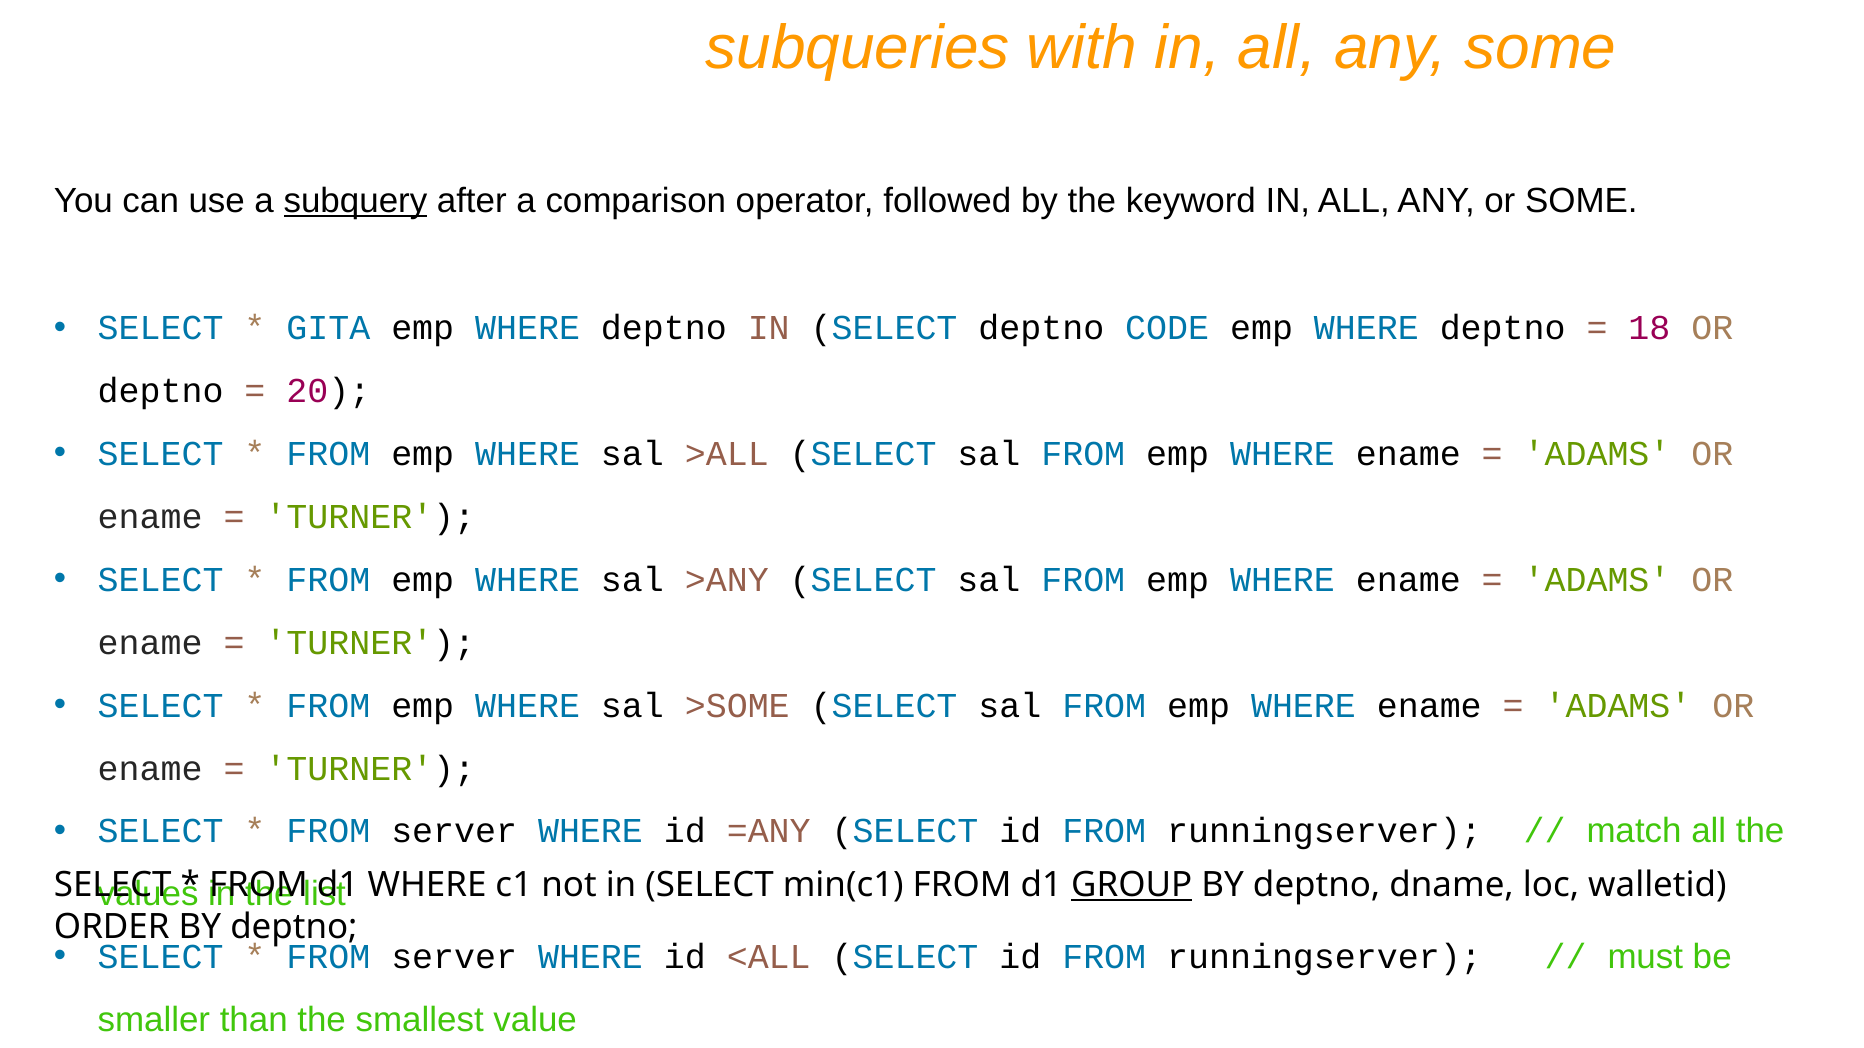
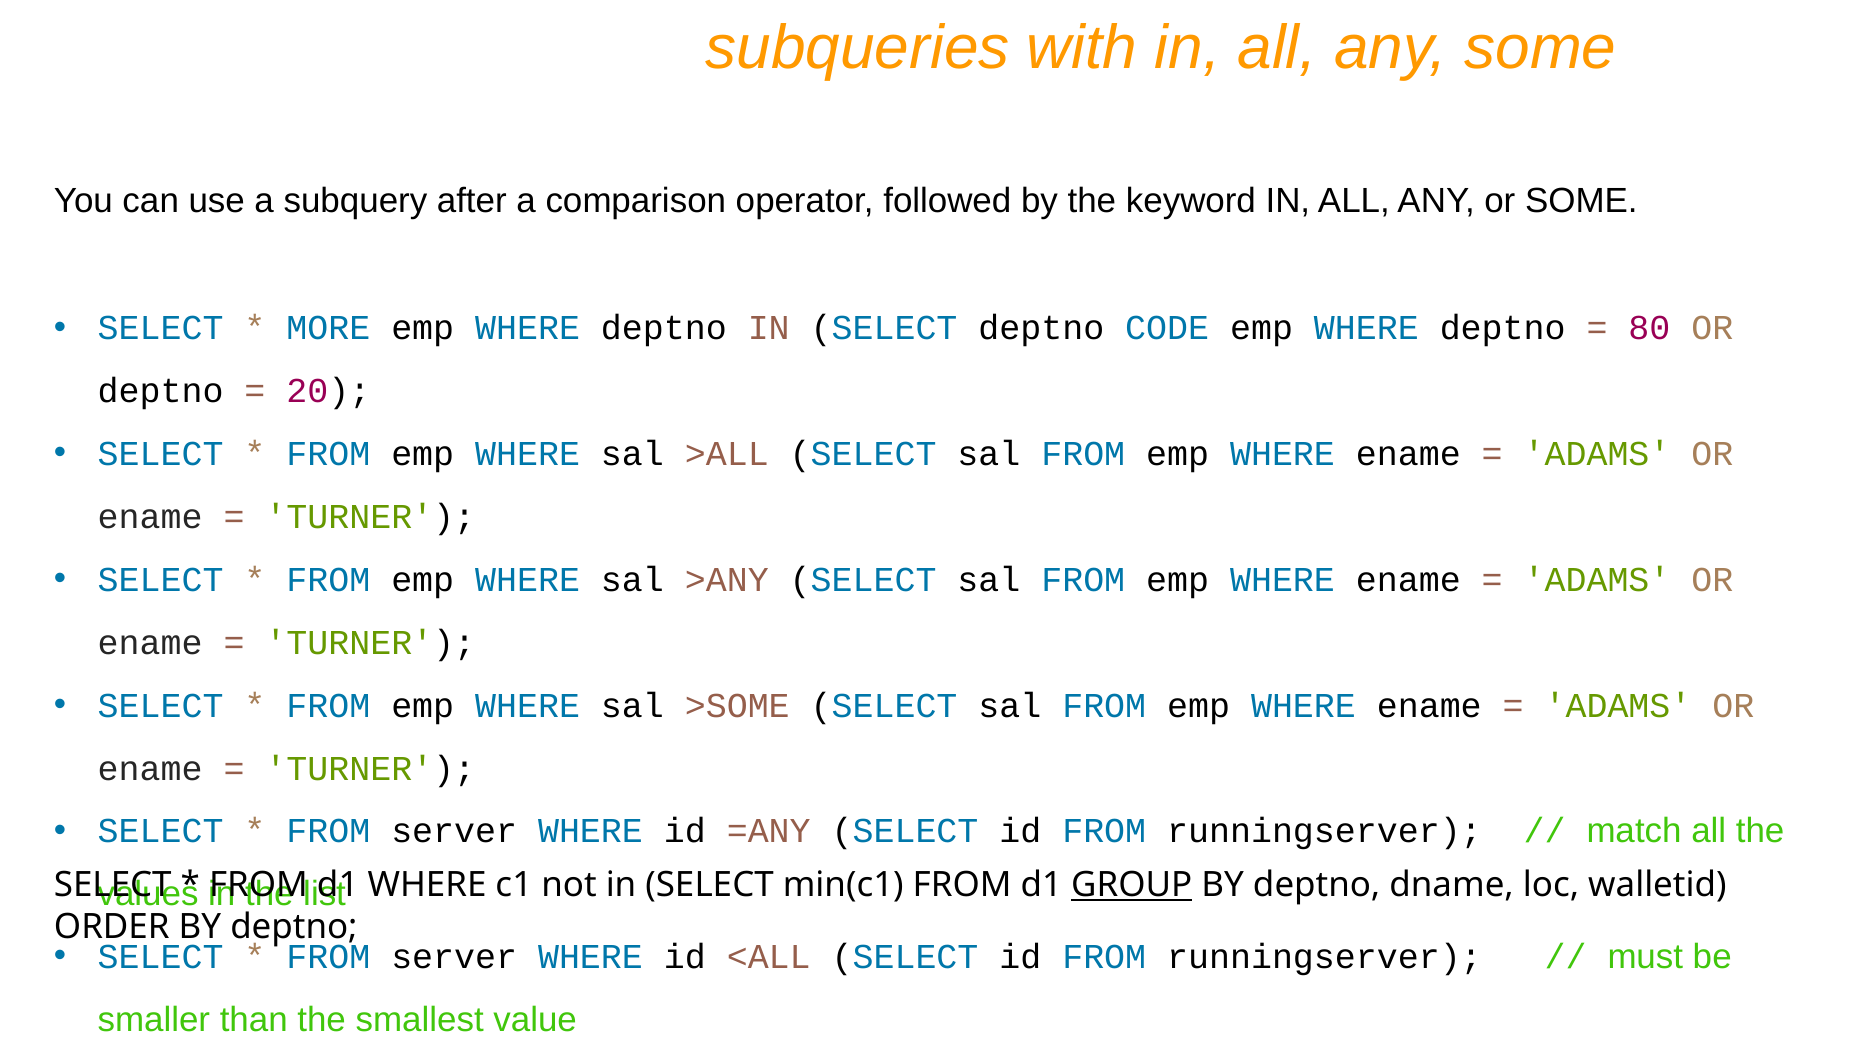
subquery underline: present -> none (355, 201)
GITA: GITA -> MORE (328, 328)
18: 18 -> 80 (1649, 328)
